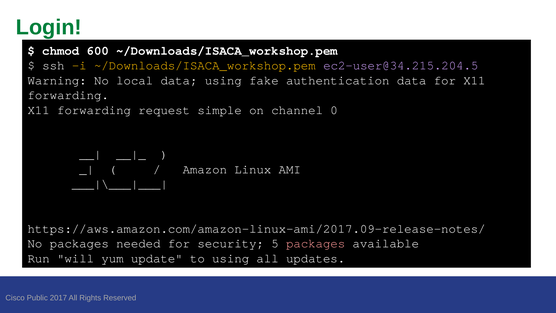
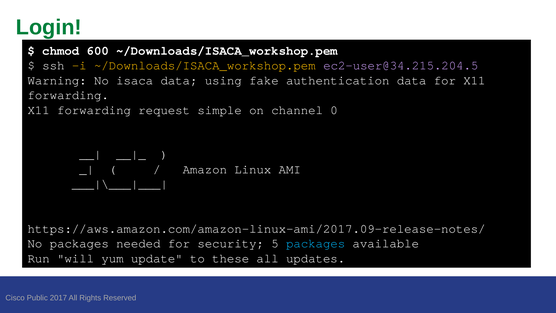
local: local -> isaca (135, 80)
packages colour: pink -> light blue (316, 243)
to using: using -> these (231, 258)
